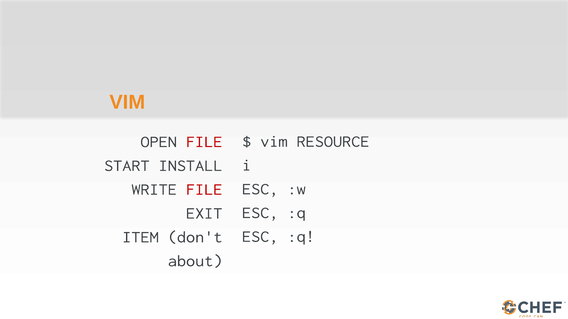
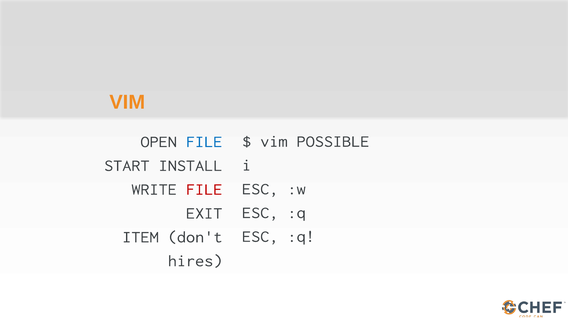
RESOURCE: RESOURCE -> POSSIBLE (333, 142)
FILE colour: red -> blue (204, 142)
about: about -> hires (195, 261)
